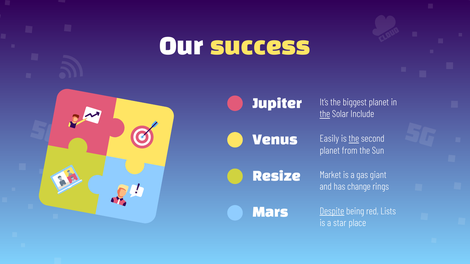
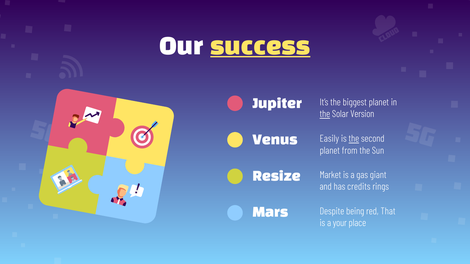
success underline: none -> present (260, 47)
Include: Include -> Version (362, 114)
change: change -> credits (359, 187)
Despite underline: present -> none (332, 212)
Lists: Lists -> That (388, 212)
star: star -> your (340, 223)
